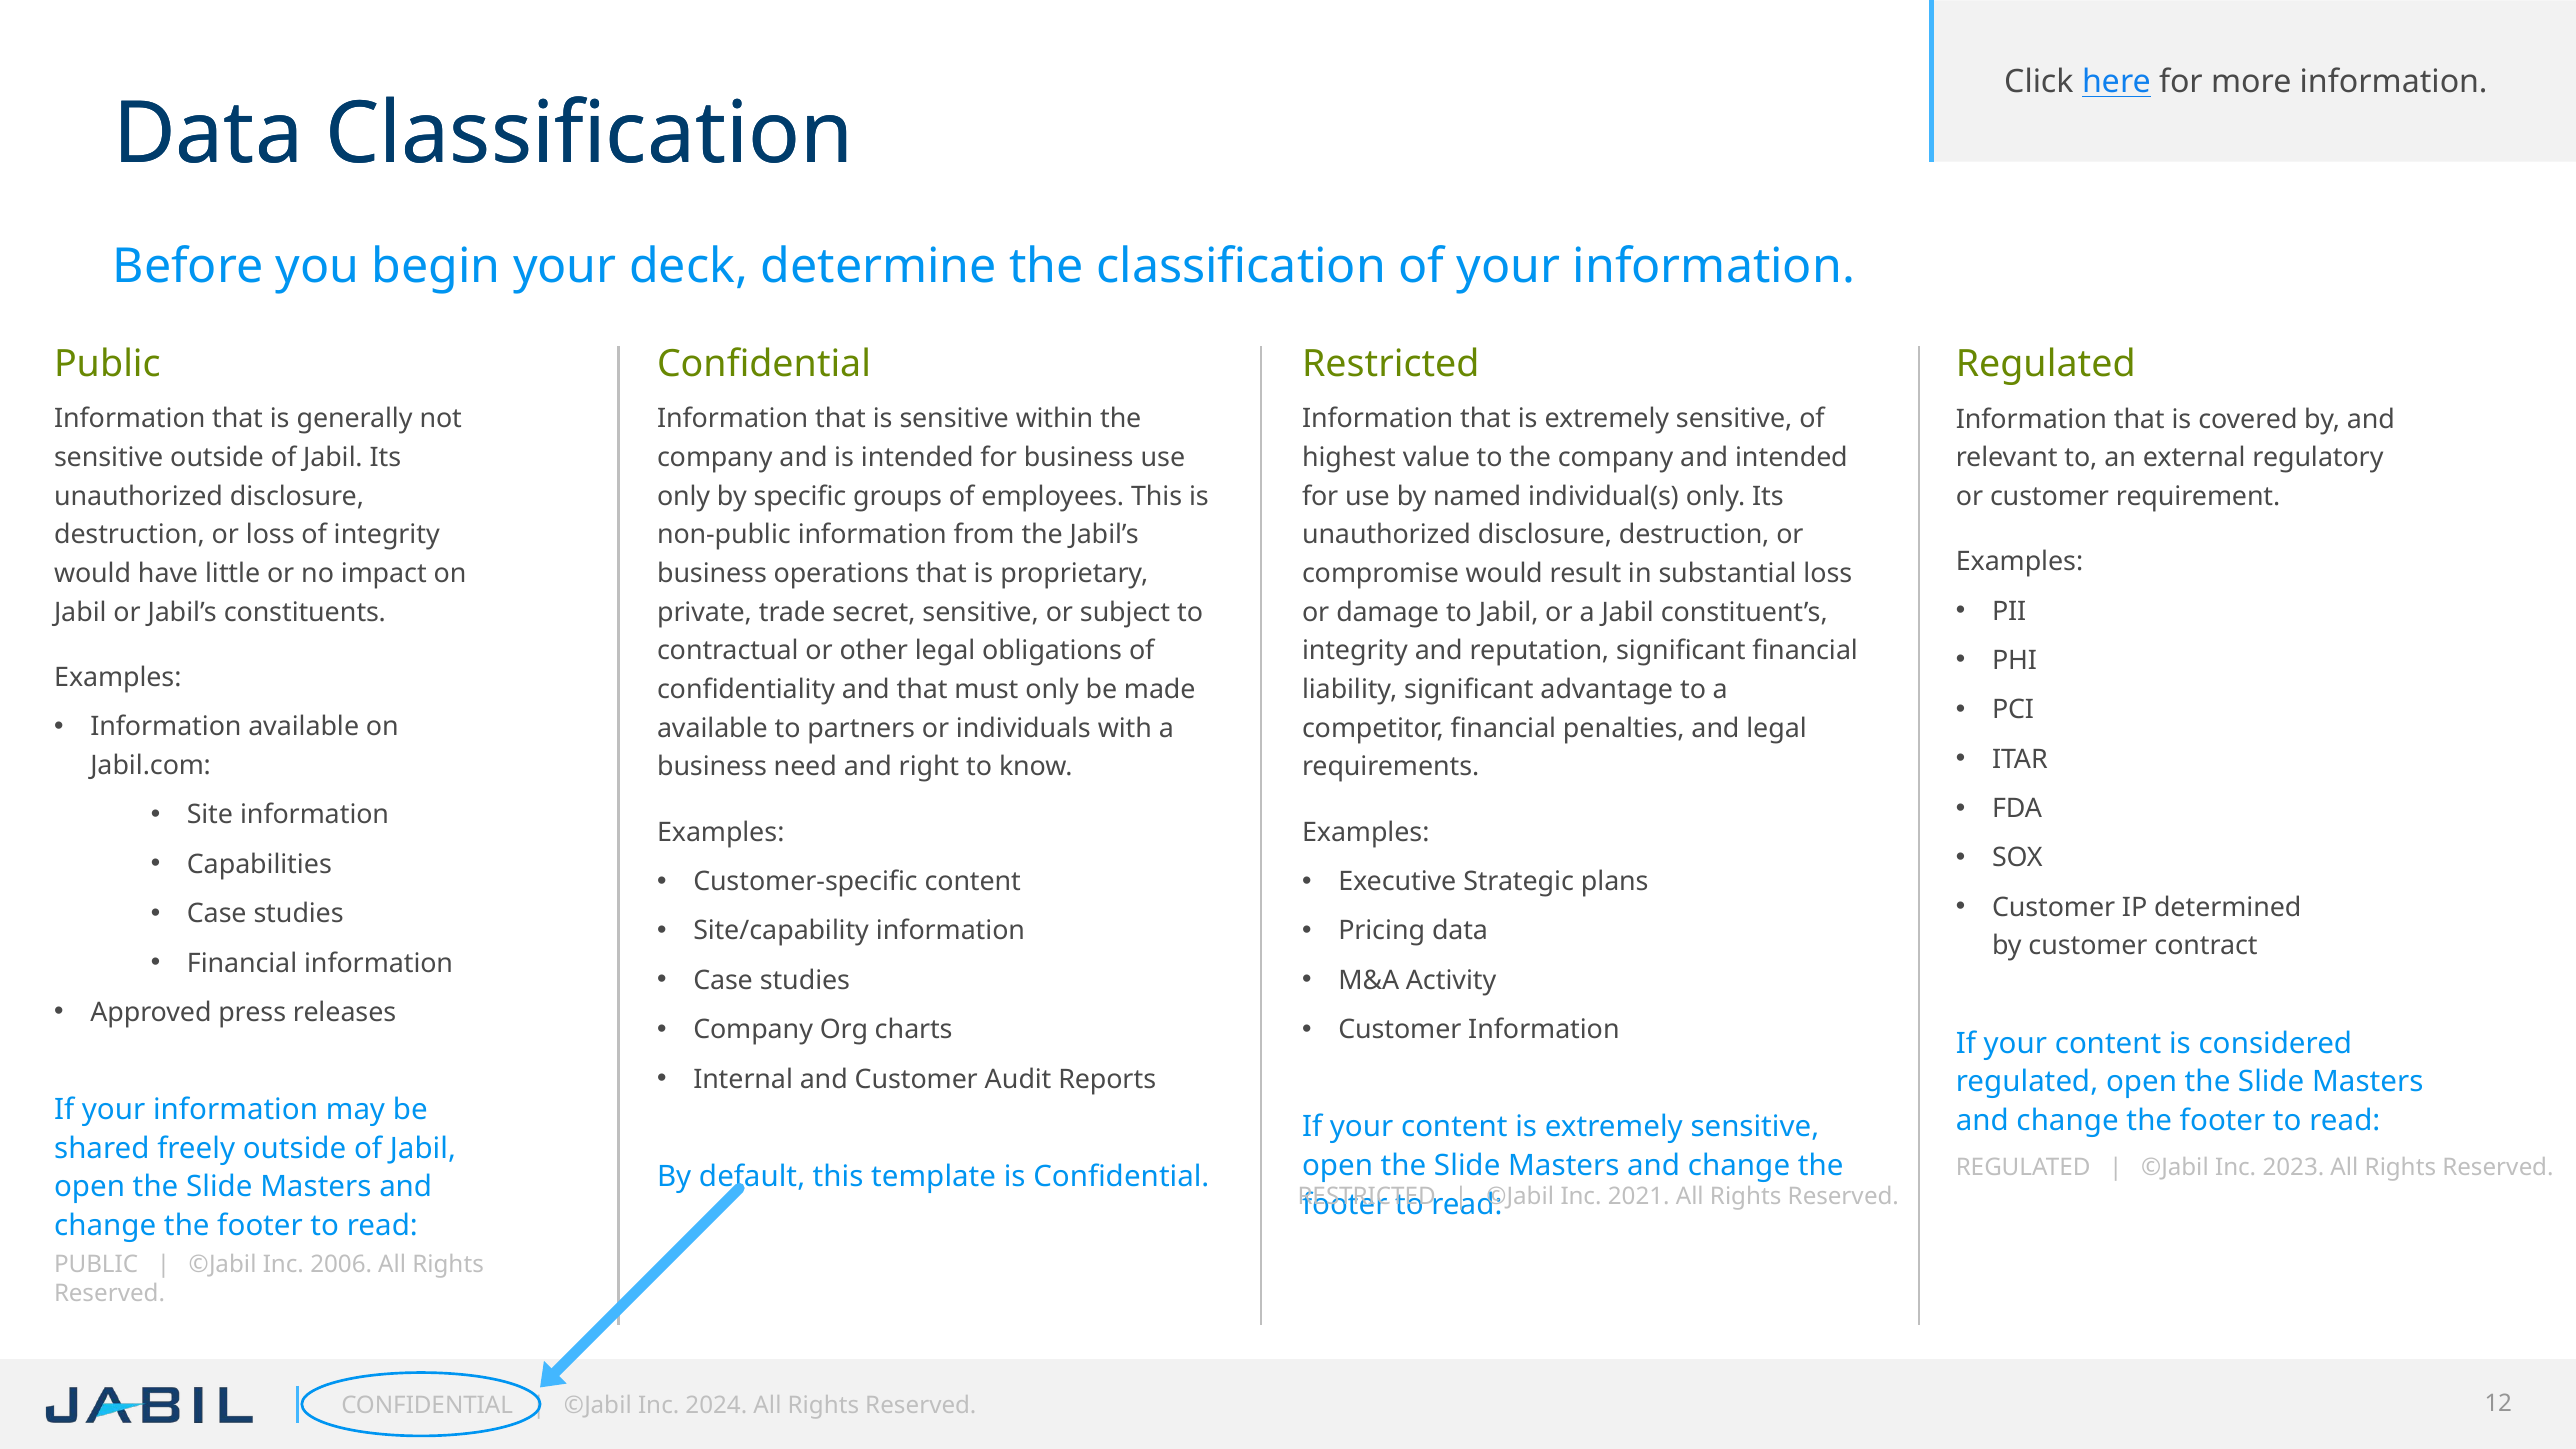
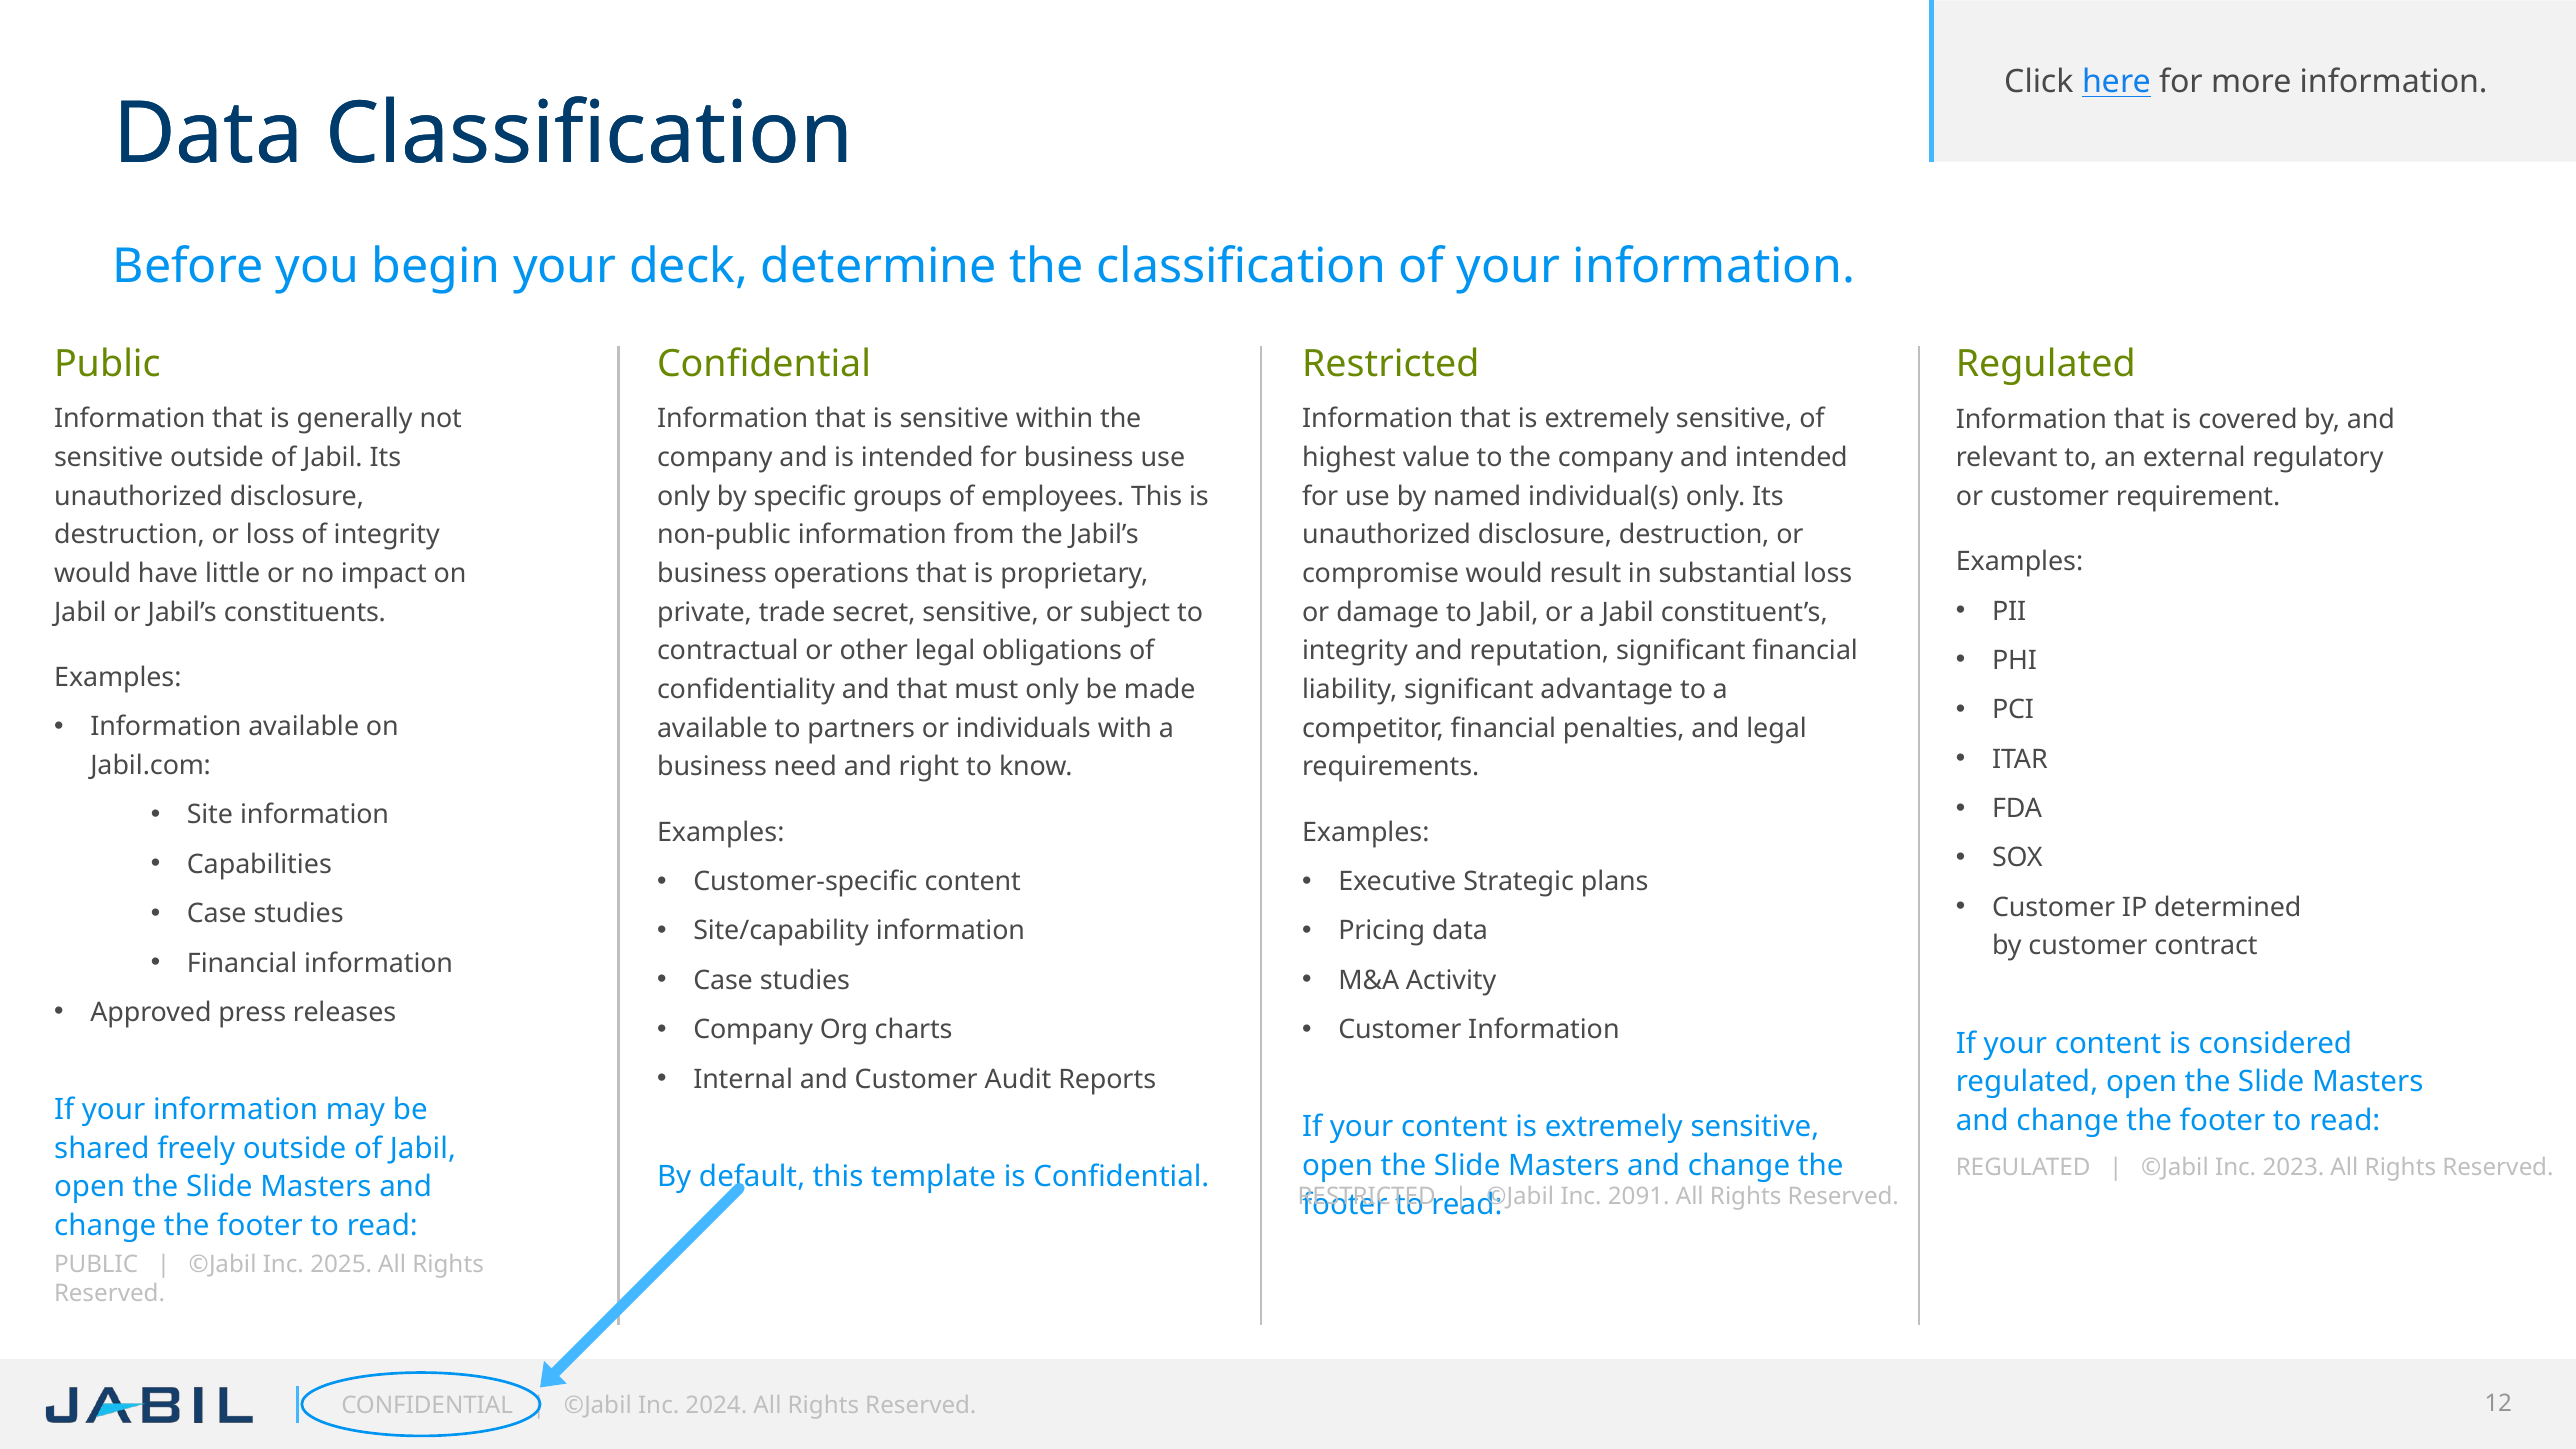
2021: 2021 -> 2091 (1639, 1197)
2006: 2006 -> 2025 (341, 1265)
